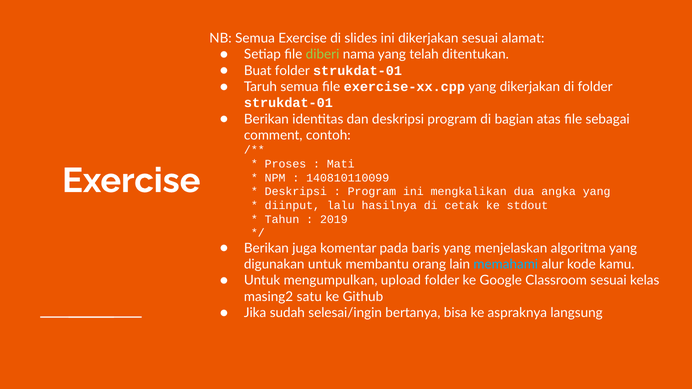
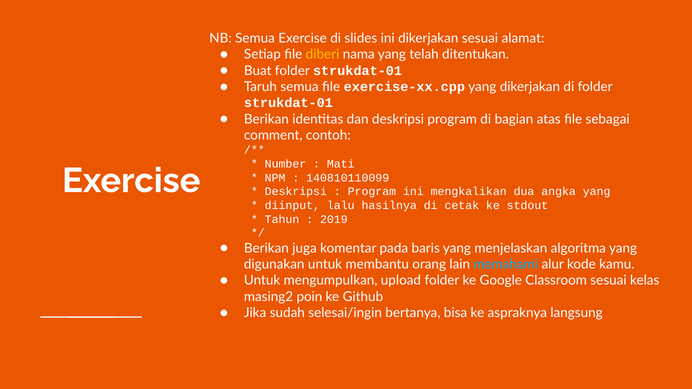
diberi colour: light green -> yellow (323, 55)
Proses: Proses -> Number (285, 164)
satu: satu -> poin (309, 297)
